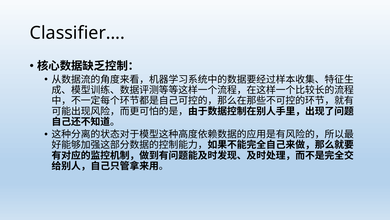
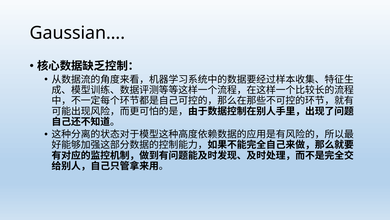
Classifier…: Classifier… -> Gaussian… (77, 33)
